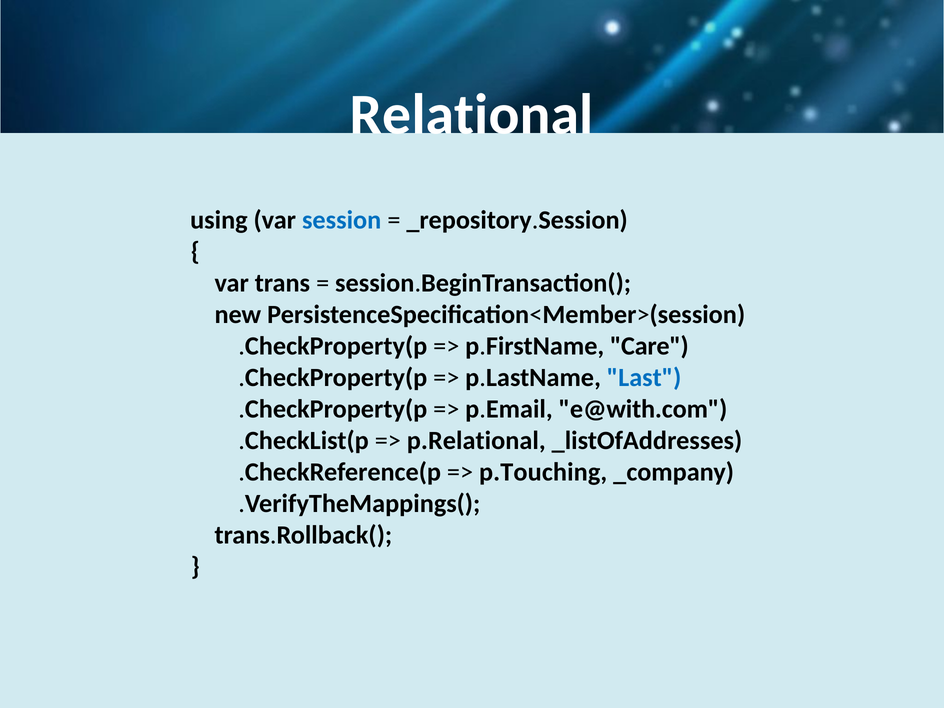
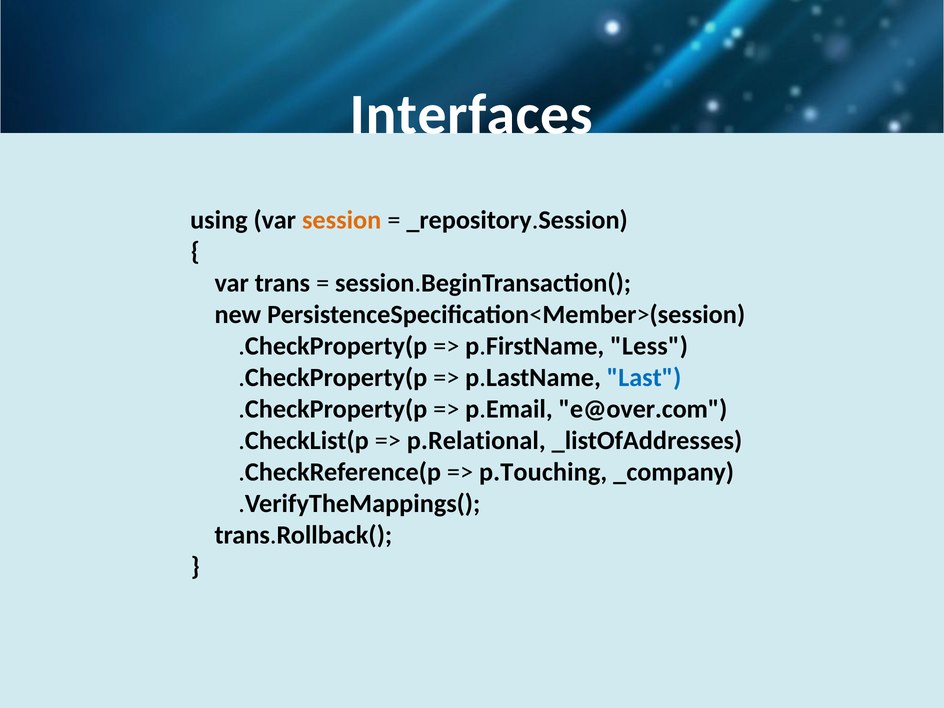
Relational: Relational -> Interfaces (471, 115)
session colour: blue -> orange (342, 220)
Care: Care -> Less (649, 346)
e@with.com: e@with.com -> e@over.com (643, 409)
